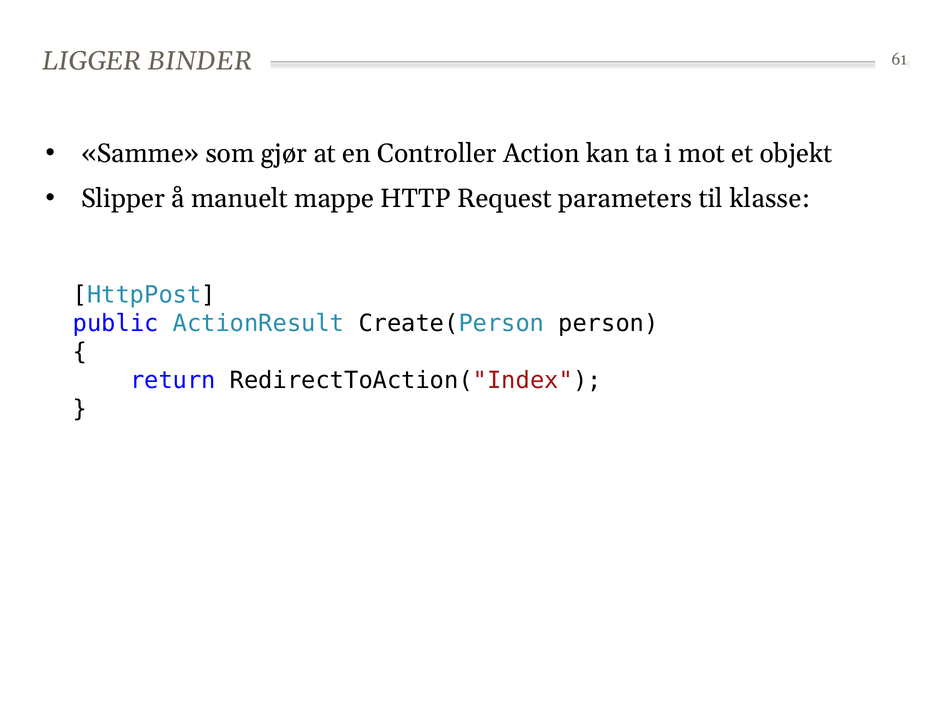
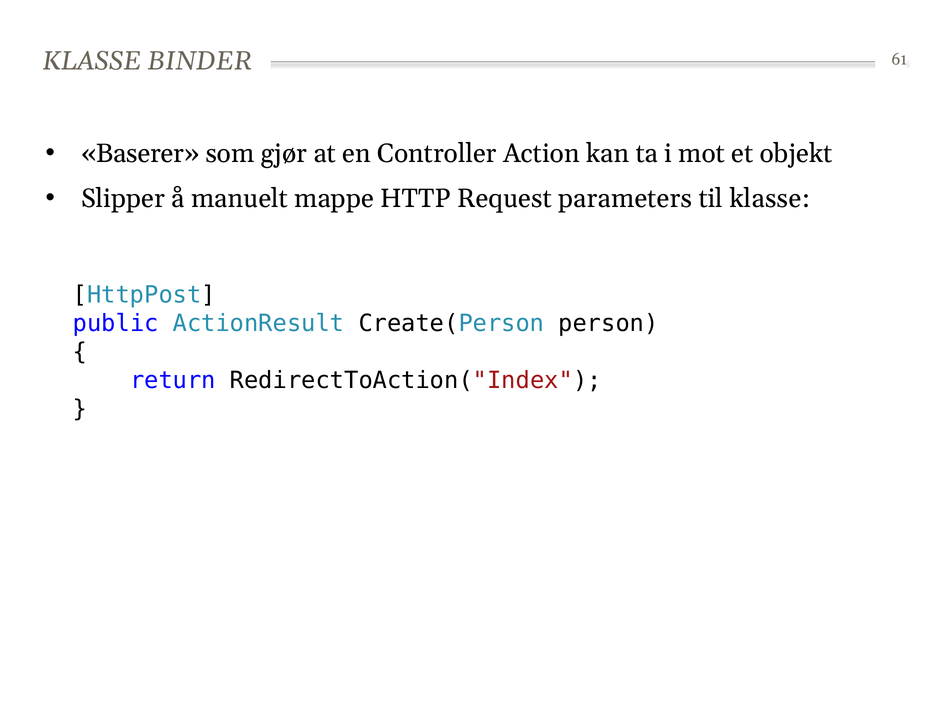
LIGGER: LIGGER -> KLASSE (92, 61)
Samme: Samme -> Baserer (140, 154)
